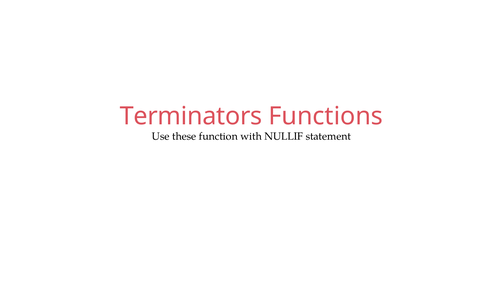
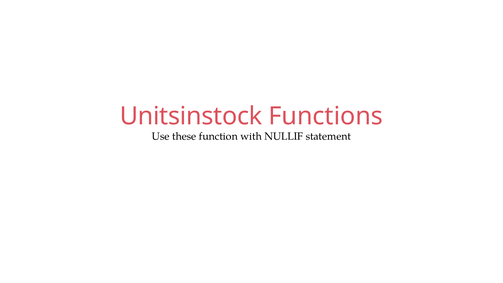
Terminators: Terminators -> Unitsinstock (191, 116)
